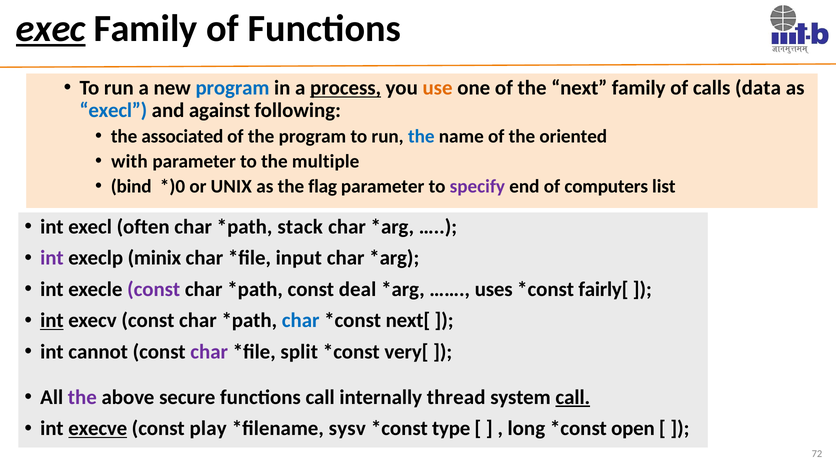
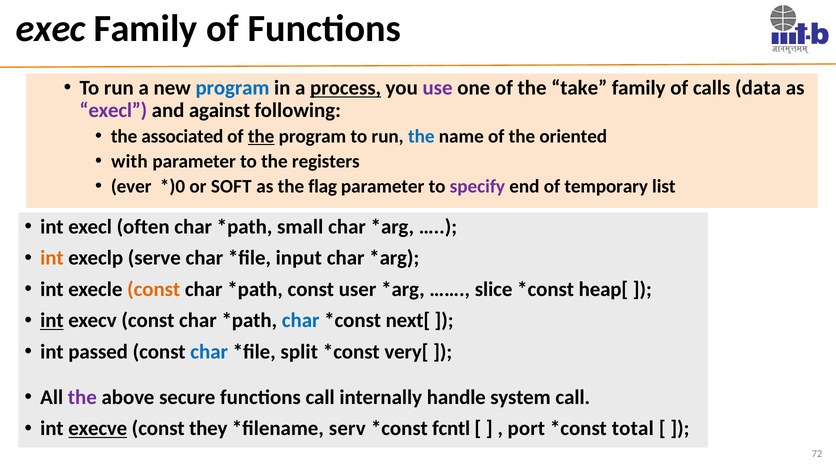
exec underline: present -> none (51, 29)
use colour: orange -> purple (438, 88)
next: next -> take (579, 88)
execl colour: blue -> purple (113, 111)
the underline: none -> present (261, 136)
multiple: multiple -> registers (326, 161)
bind: bind -> ever (131, 186)
UNIX: UNIX -> SOFT (231, 186)
computers: computers -> temporary (606, 186)
stack: stack -> small (300, 227)
int colour: purple -> orange (52, 258)
minix: minix -> serve (154, 258)
const colour: purple -> orange (154, 289)
deal: deal -> user (358, 289)
uses: uses -> slice (494, 289)
fairly[: fairly[ -> heap[ (603, 289)
cannot: cannot -> passed (98, 352)
char colour: purple -> blue (209, 352)
thread: thread -> handle (456, 398)
call underline: present -> none (573, 398)
play: play -> they (208, 429)
sysv: sysv -> serv (347, 429)
type: type -> fcntl (451, 429)
long: long -> port (526, 429)
open: open -> total (633, 429)
